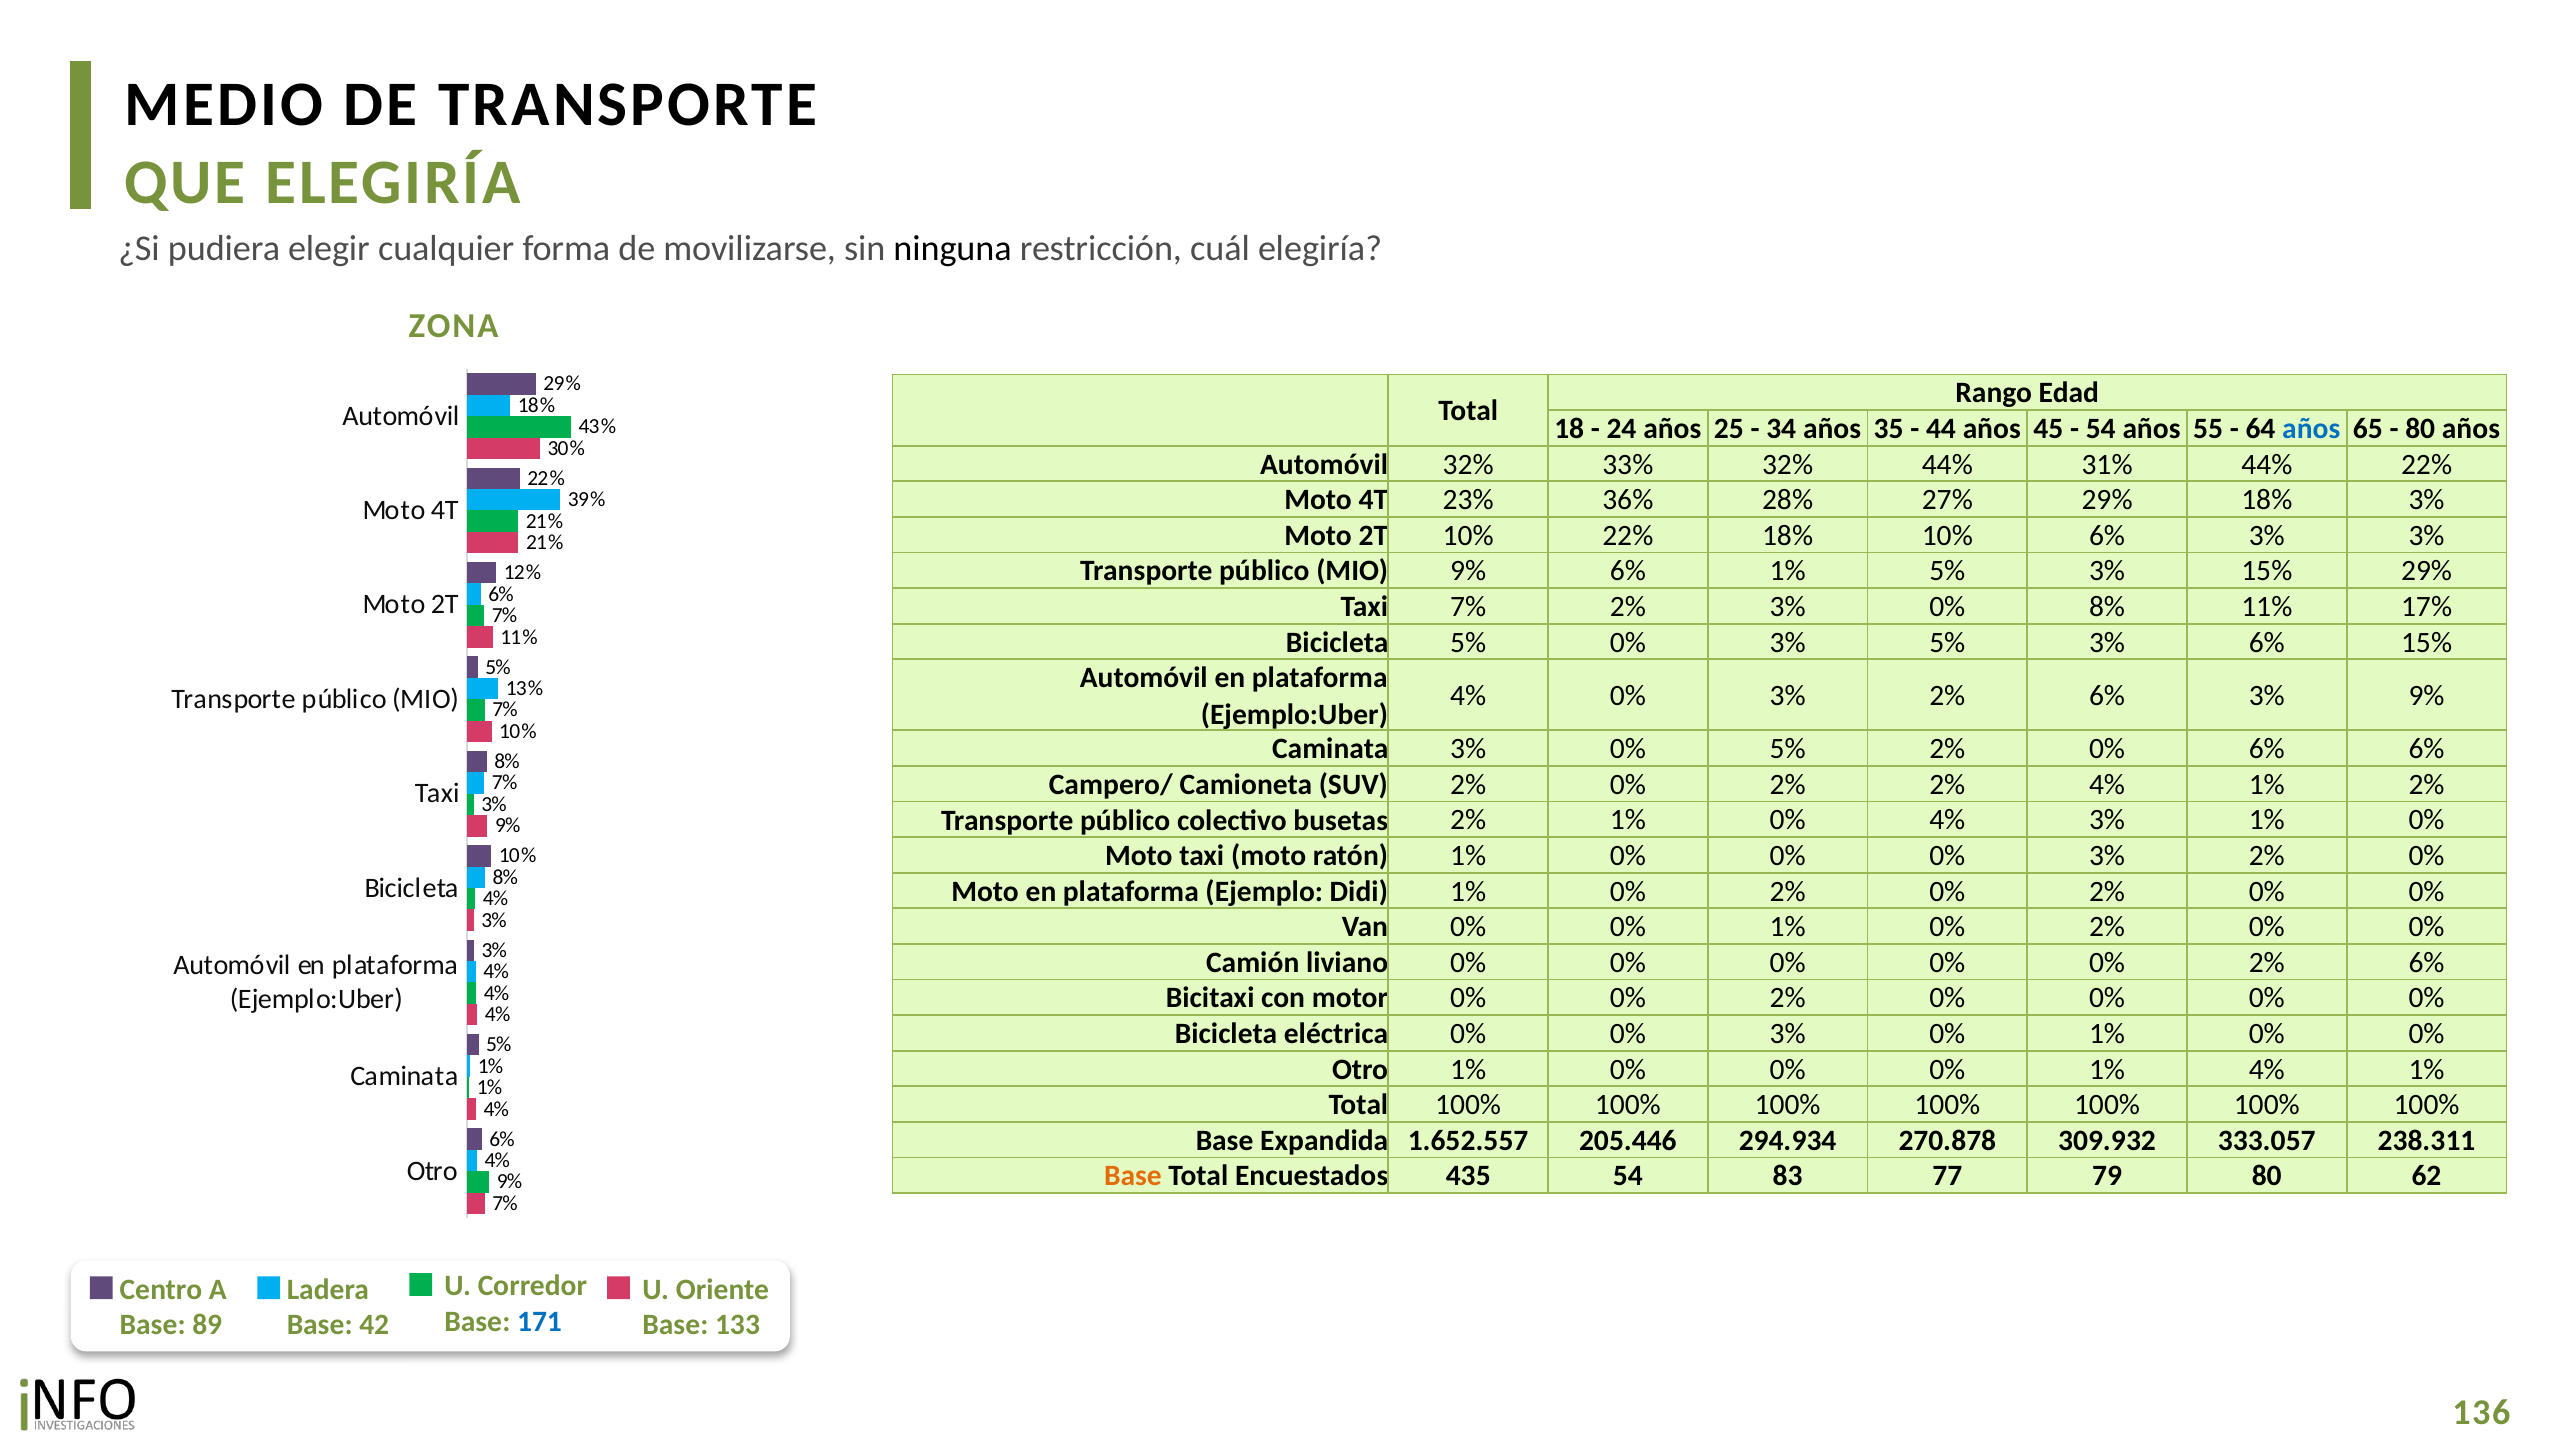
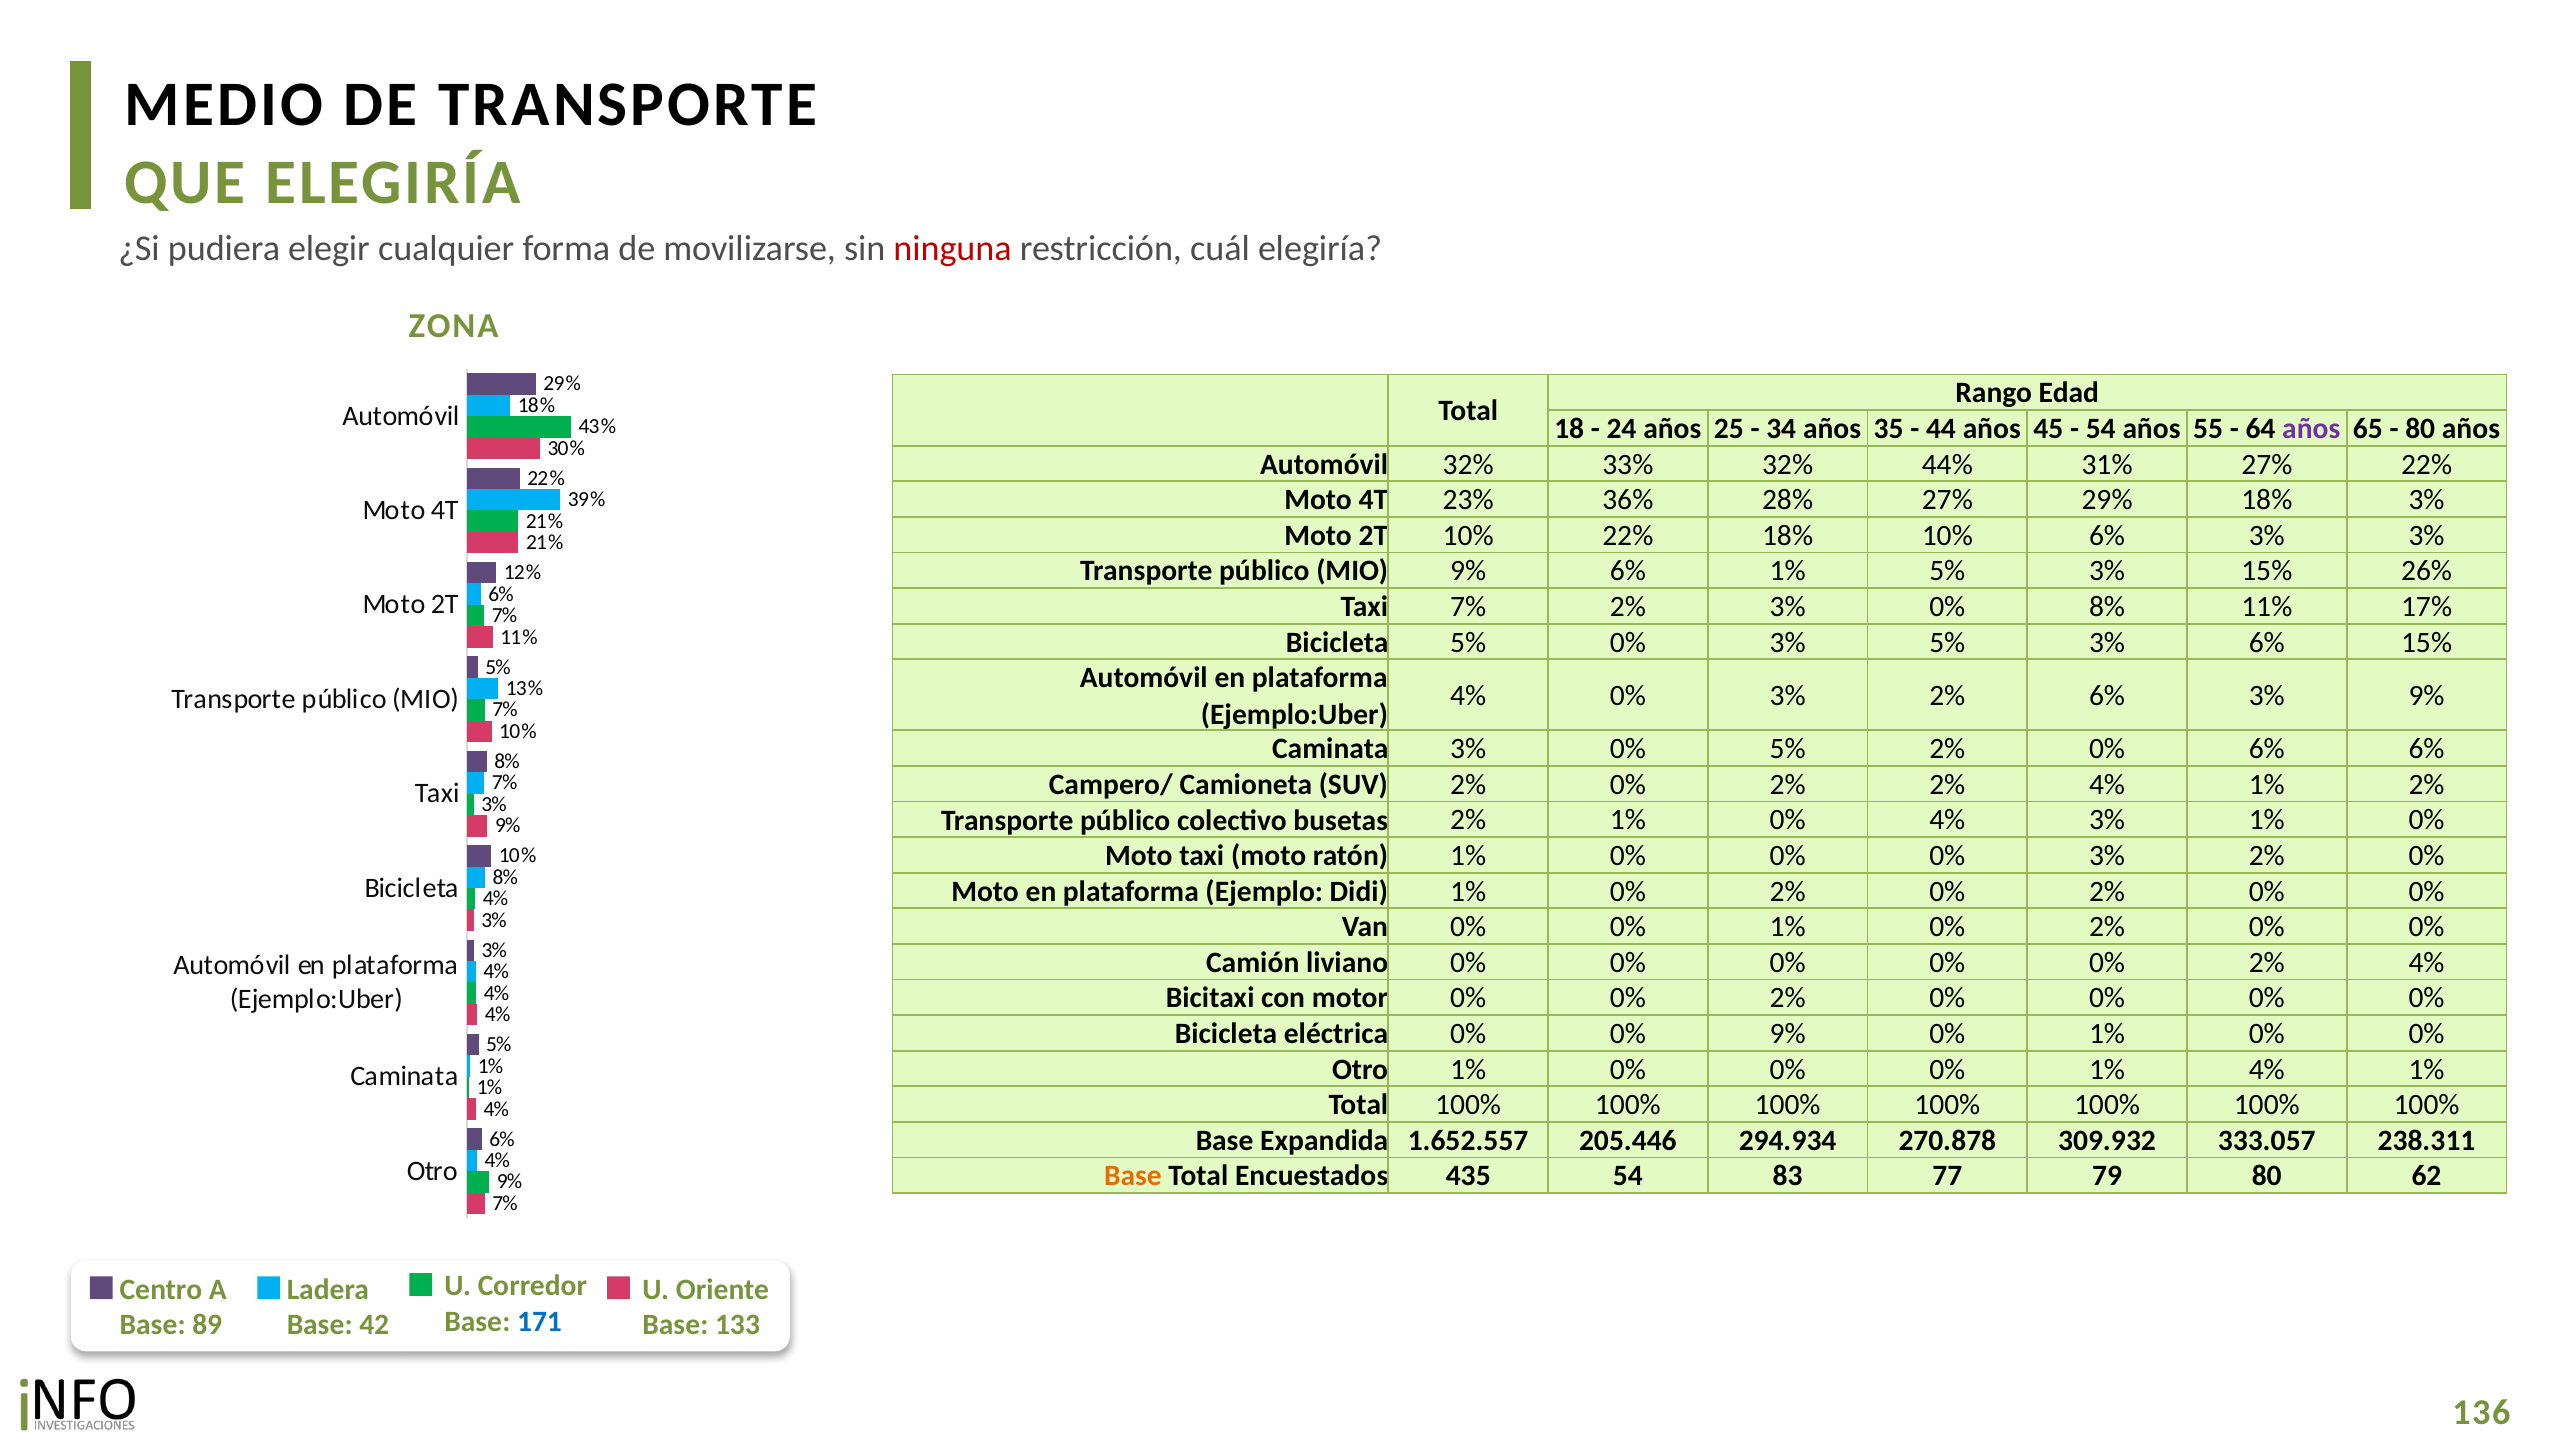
ninguna colour: black -> red (953, 248)
años colour: blue -> purple (2311, 429)
31% 44%: 44% -> 27% (2267, 464)
15% 29%: 29% -> 26% (2427, 571)
0% 2% 6%: 6% -> 4% (2427, 963)
eléctrica 0% 0% 3%: 3% -> 9% (1788, 1034)
